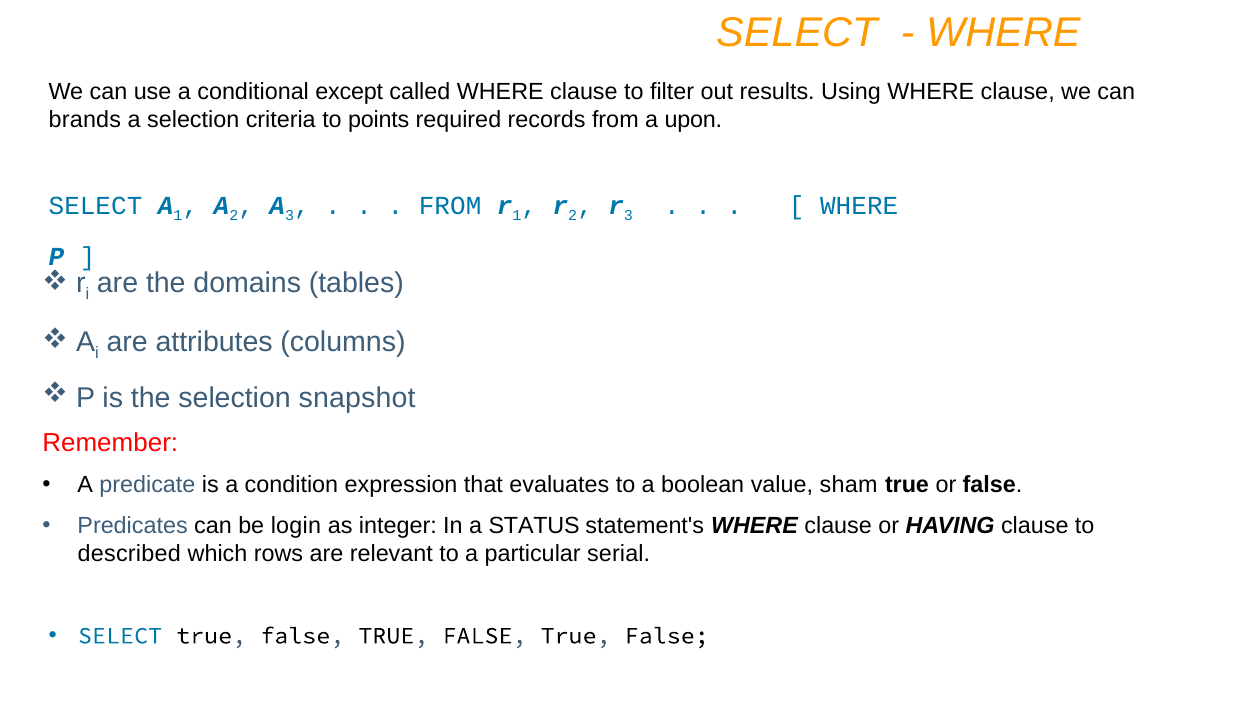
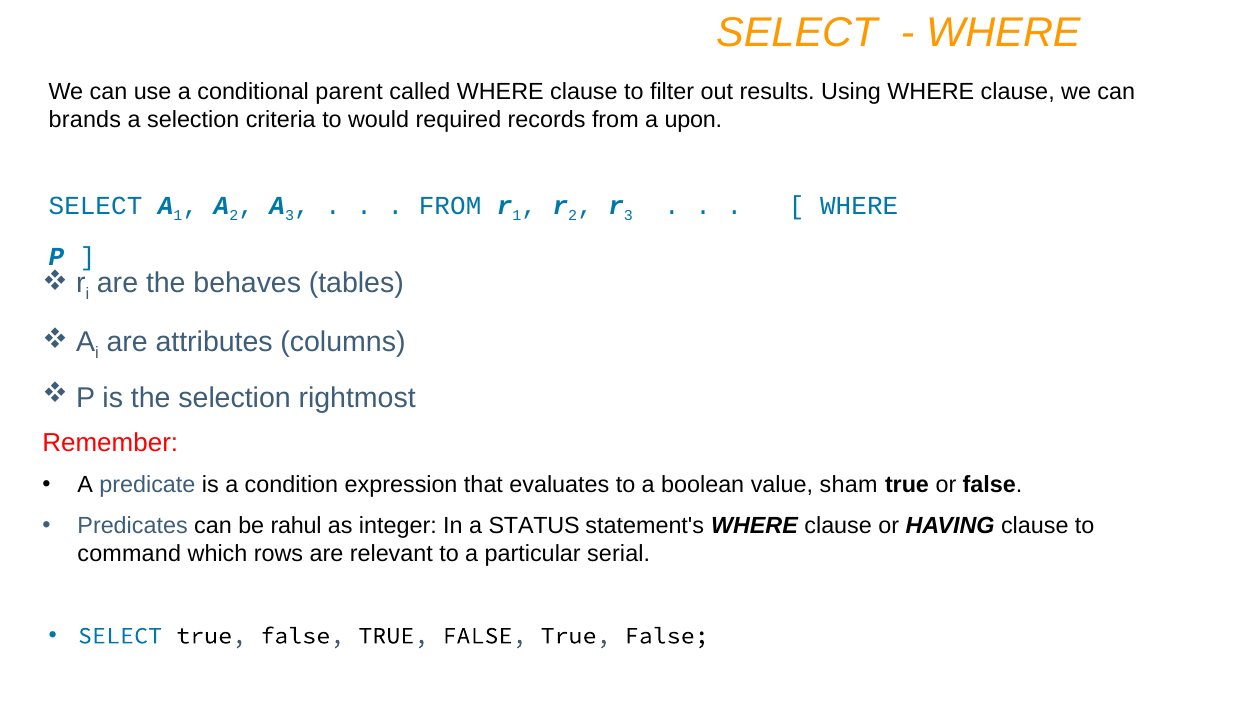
except: except -> parent (349, 92)
points: points -> would (379, 120)
domains: domains -> behaves (247, 283)
snapshot: snapshot -> rightmost (357, 398)
login: login -> rahul (296, 526)
described: described -> command (129, 554)
